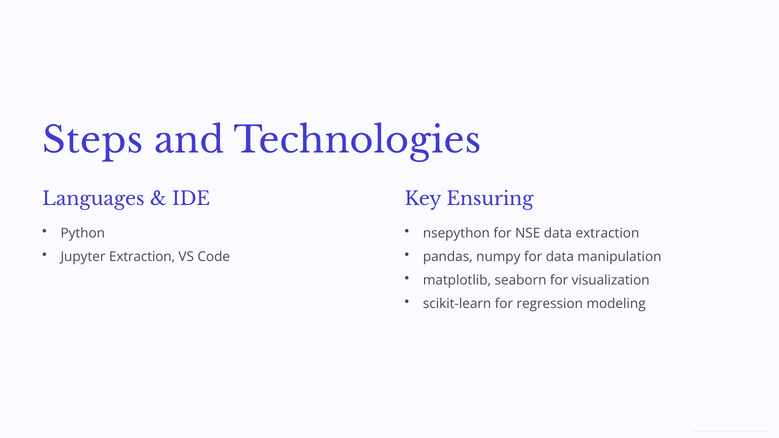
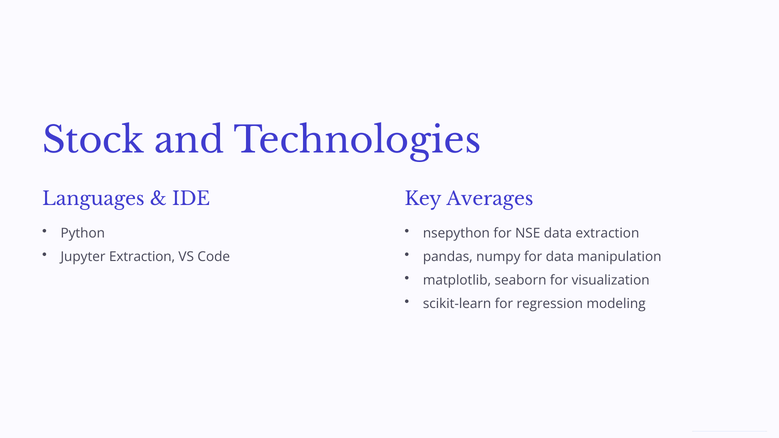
Steps: Steps -> Stock (93, 141)
Ensuring: Ensuring -> Averages (490, 199)
